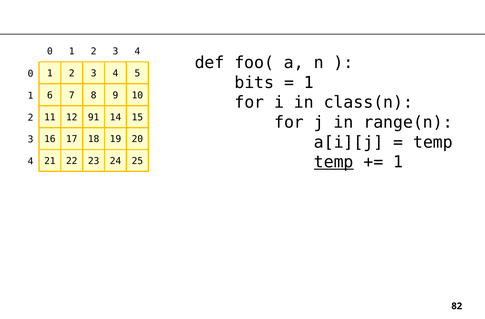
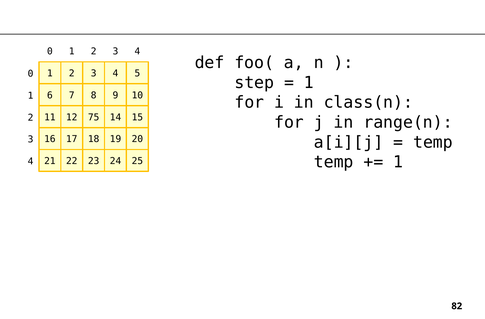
bits: bits -> step (254, 83)
91: 91 -> 75 (94, 117)
temp underline: present -> none (334, 162)
